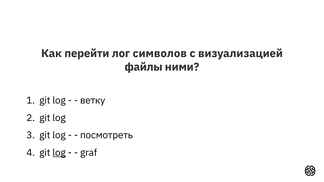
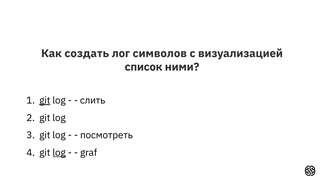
перейти: перейти -> создать (87, 53)
файлы: файлы -> список (144, 67)
git underline: none -> present (45, 101)
ветку: ветку -> слить (93, 101)
